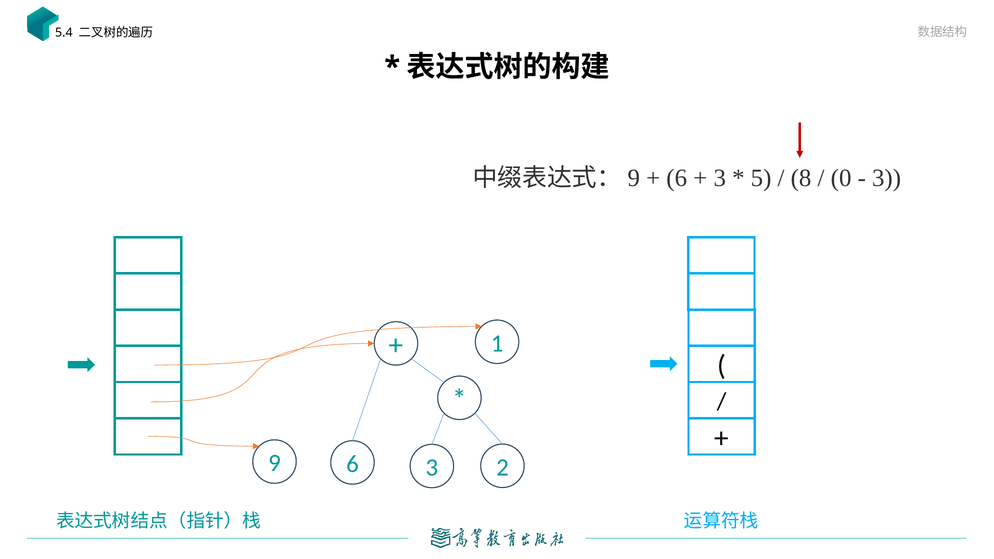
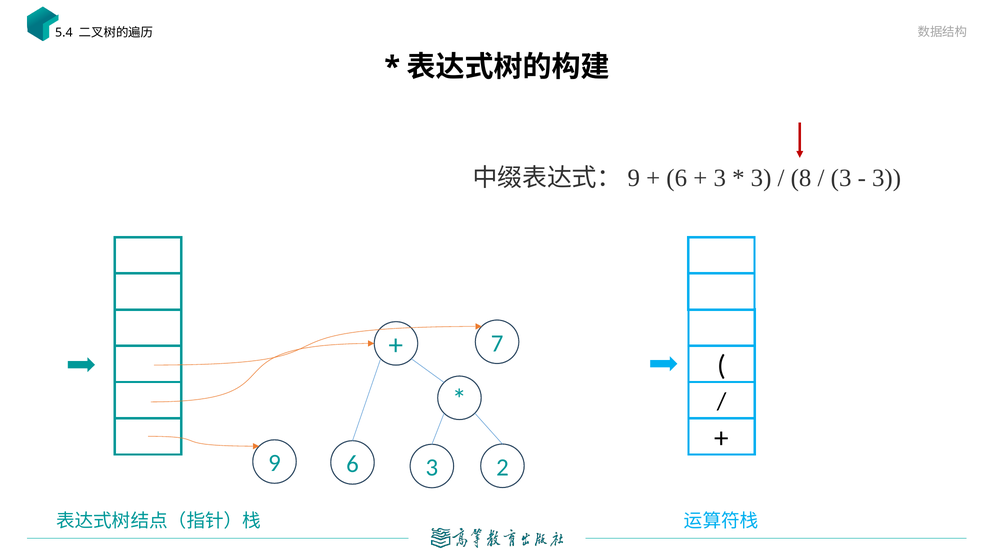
5: 5 -> 3 (761, 178)
0: 0 -> 3 (841, 178)
1: 1 -> 7 (497, 344)
